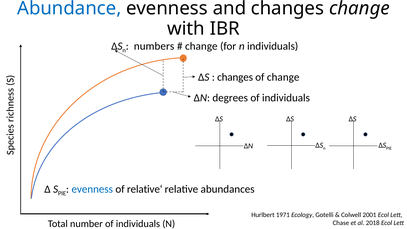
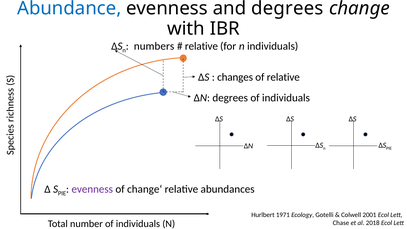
and changes: changes -> degrees (287, 8)
change: change -> relative (201, 46)
of change: change -> relative (283, 77)
evenness colour: blue -> purple (92, 189)
relative‘: relative‘ -> change‘ (145, 189)
